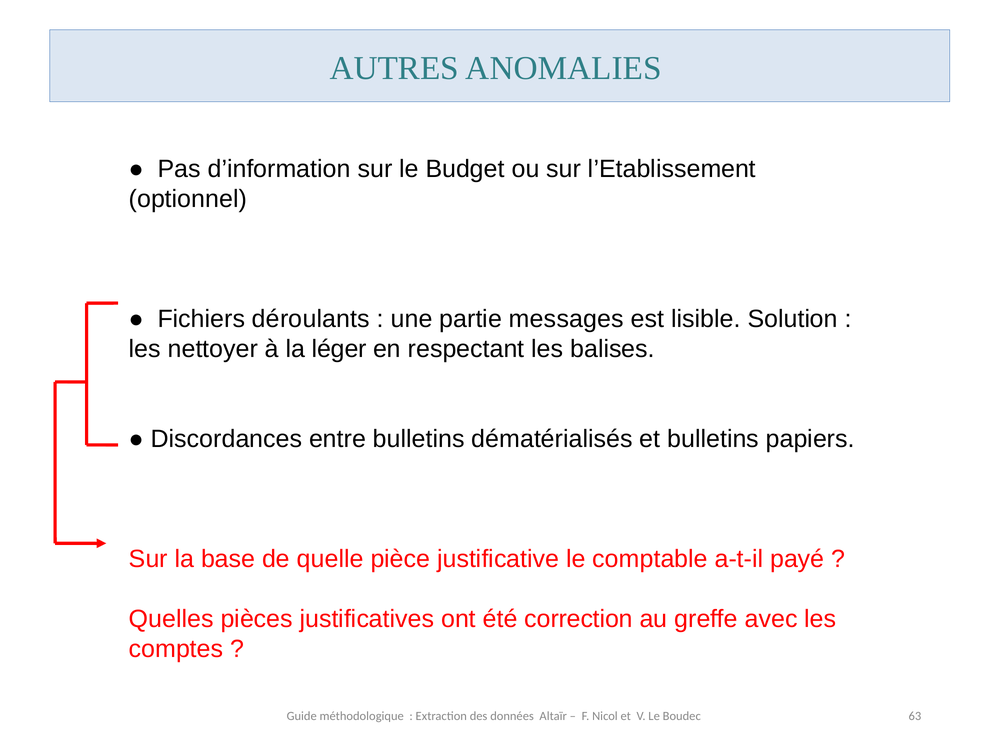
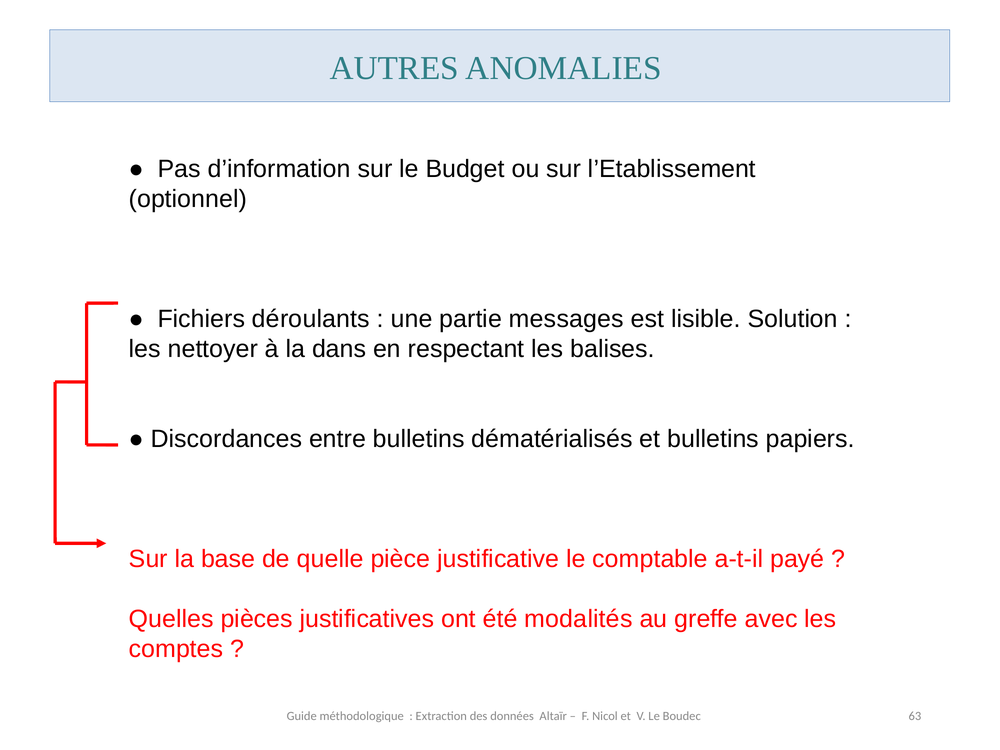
léger: léger -> dans (339, 349)
correction: correction -> modalités (578, 619)
